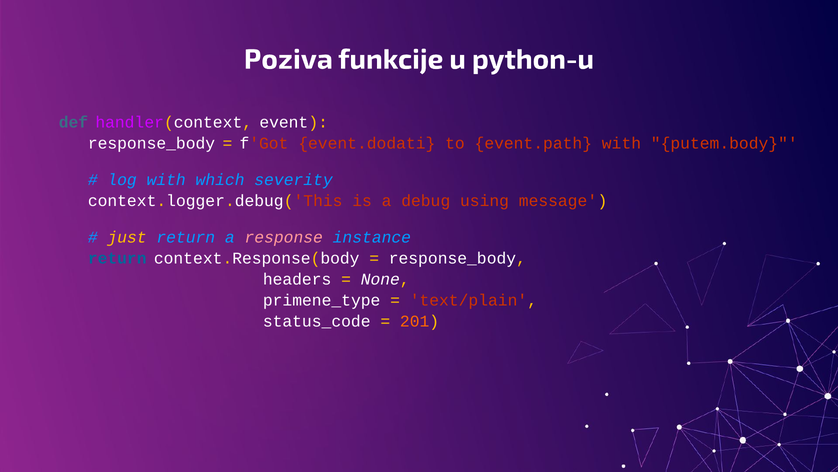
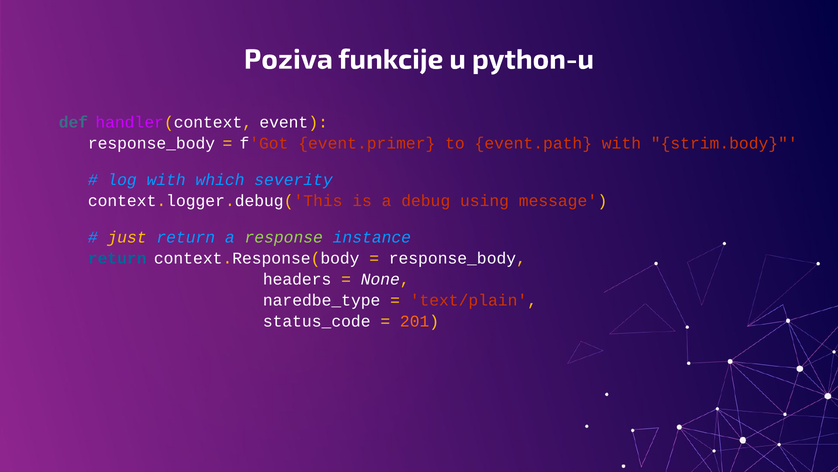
event.dodati: event.dodati -> event.primer (367, 143)
putem.body: putem.body -> strim.body (724, 143)
response colour: pink -> light green (284, 237)
primene_type: primene_type -> naredbe_type (322, 300)
